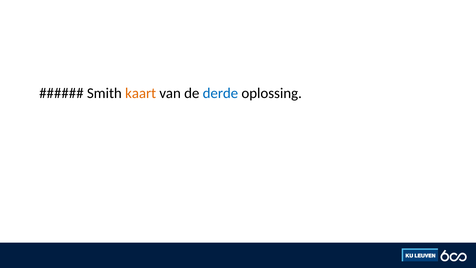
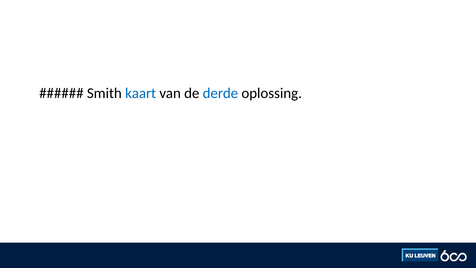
kaart colour: orange -> blue (141, 93)
